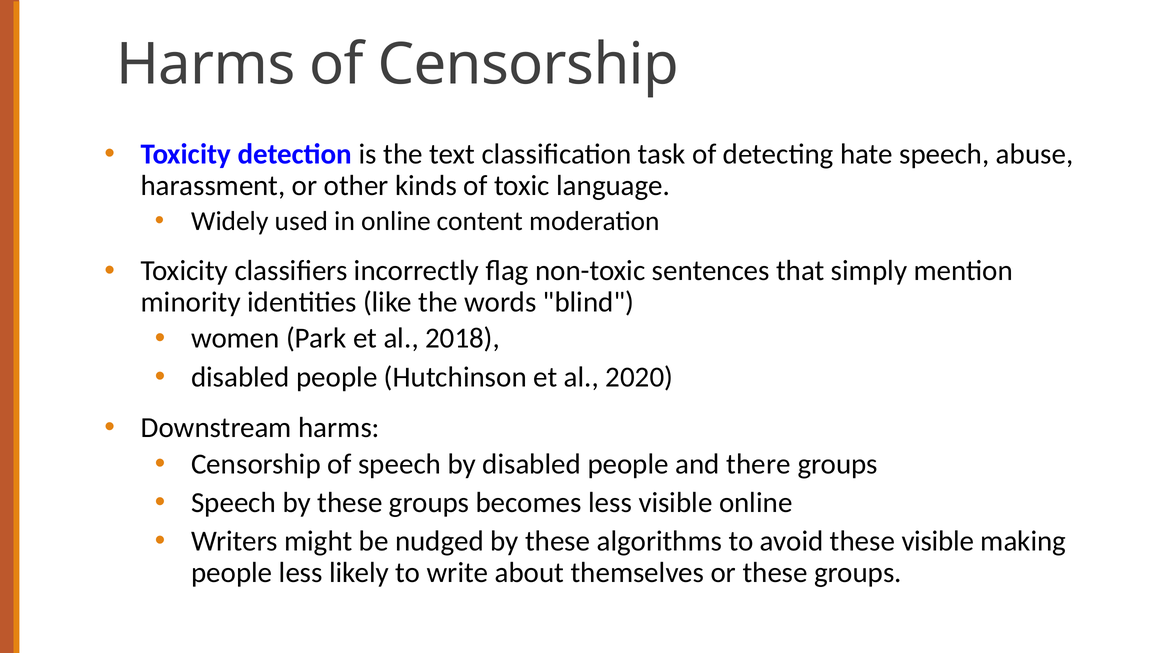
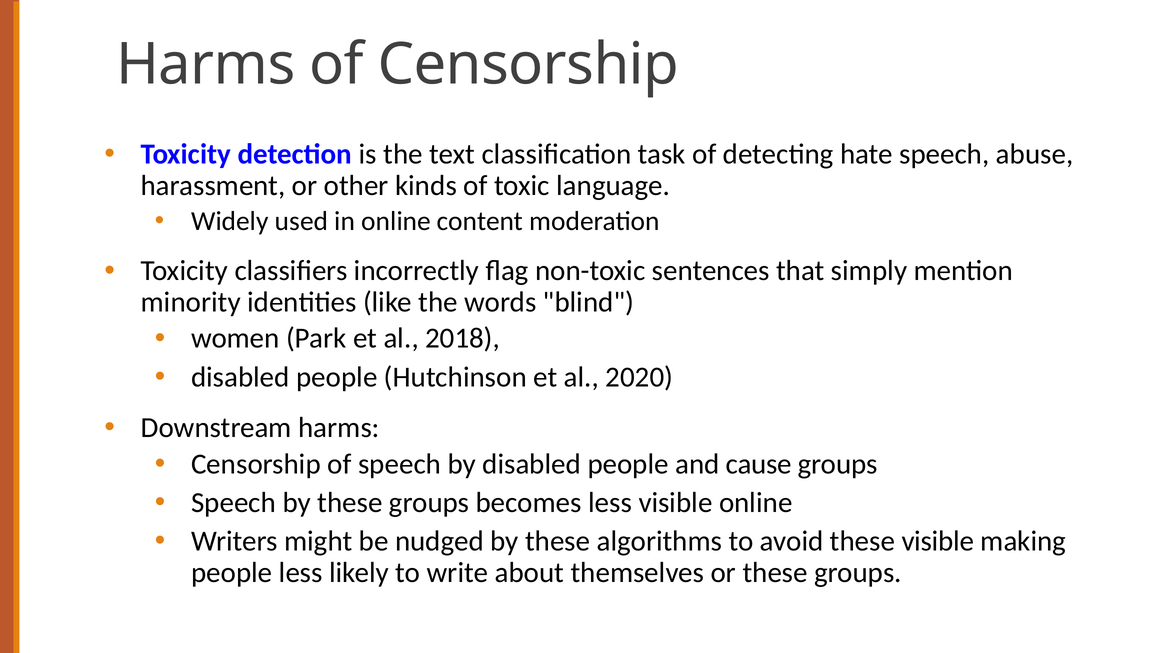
there: there -> cause (759, 464)
